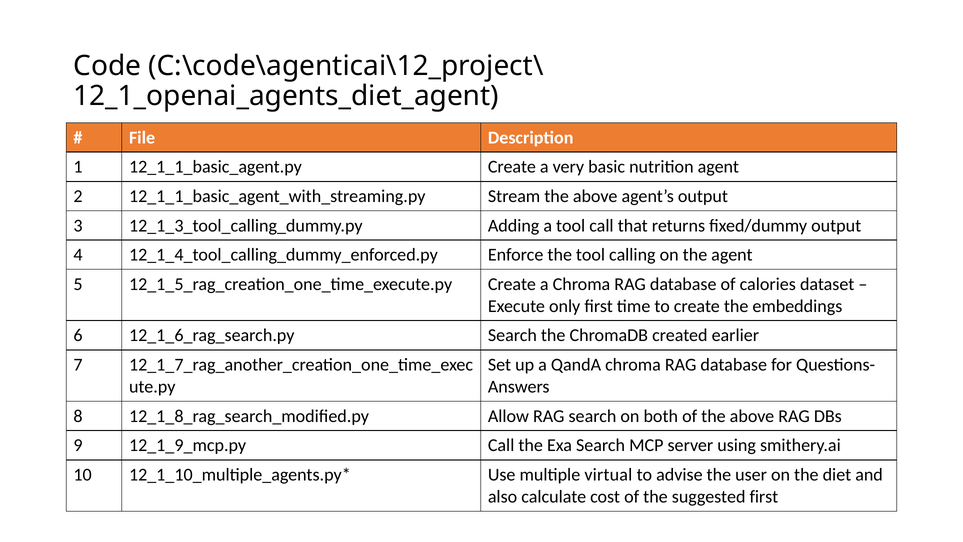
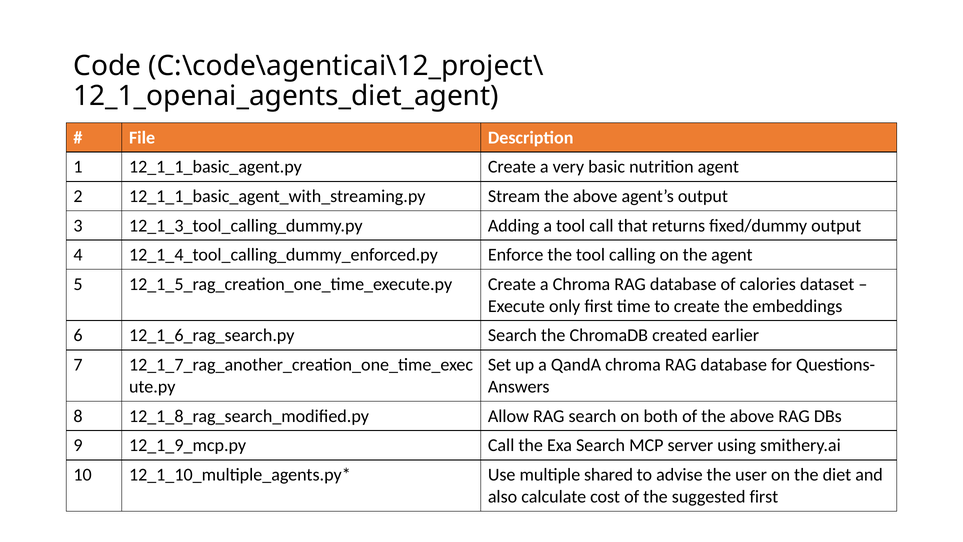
virtual: virtual -> shared (609, 475)
